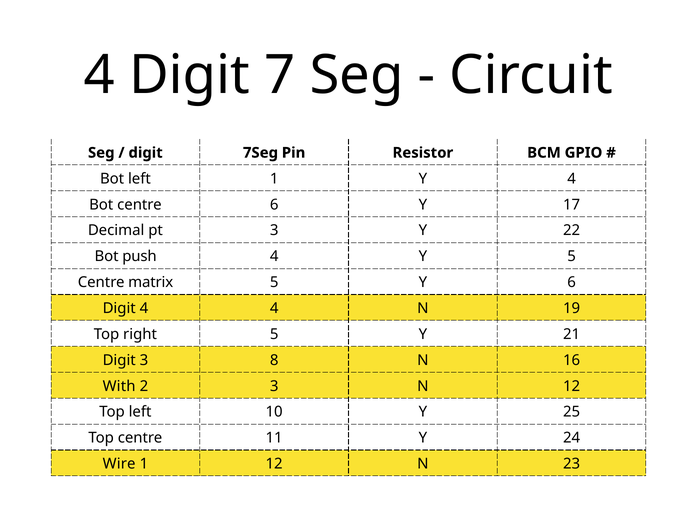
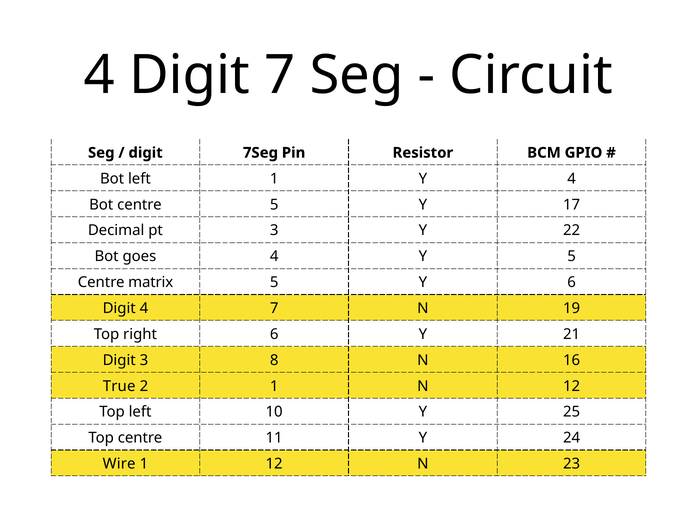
centre 6: 6 -> 5 (274, 205)
push: push -> goes (139, 256)
4 4: 4 -> 7 (274, 308)
right 5: 5 -> 6 (274, 334)
With: With -> True (119, 386)
2 3: 3 -> 1 (274, 386)
